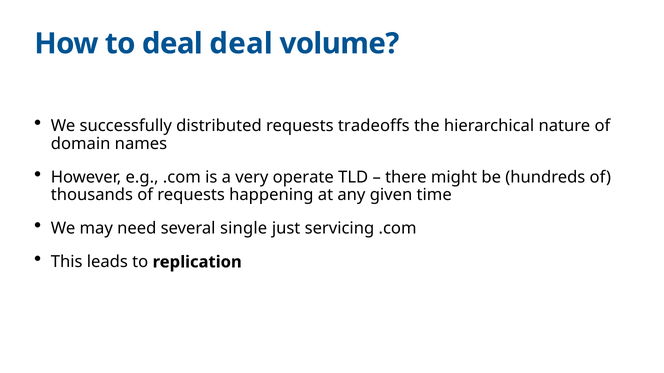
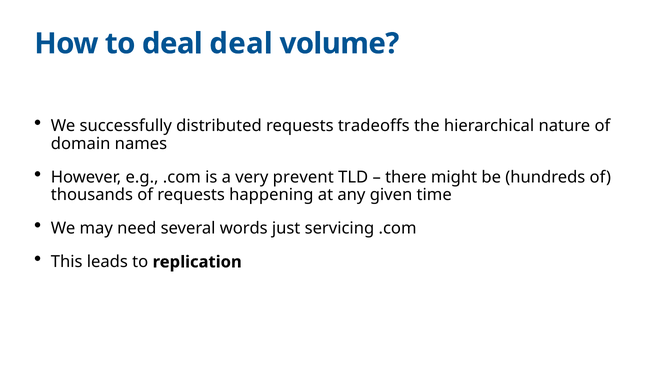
operate: operate -> prevent (303, 177)
single: single -> words (244, 229)
